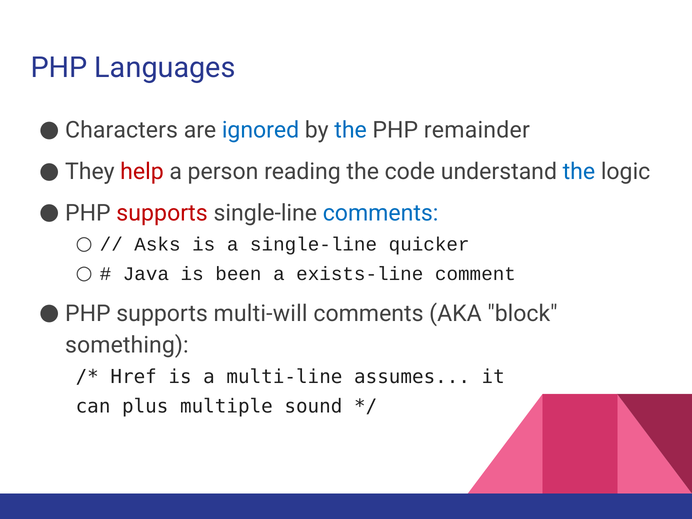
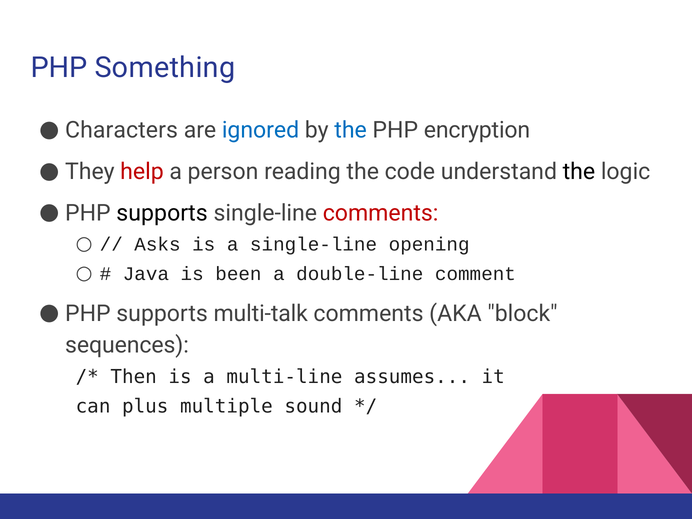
Languages: Languages -> Something (165, 68)
remainder: remainder -> encryption (477, 130)
the colour: blue -> black (579, 172)
supports colour: red -> black (162, 213)
comments colour: blue -> red (381, 213)
quicker: quicker -> opening (429, 245)
exists-line: exists-line -> double-line (360, 274)
multi-will: multi-will -> multi-talk (261, 313)
something: something -> sequences (127, 345)
Href: Href -> Then (134, 377)
